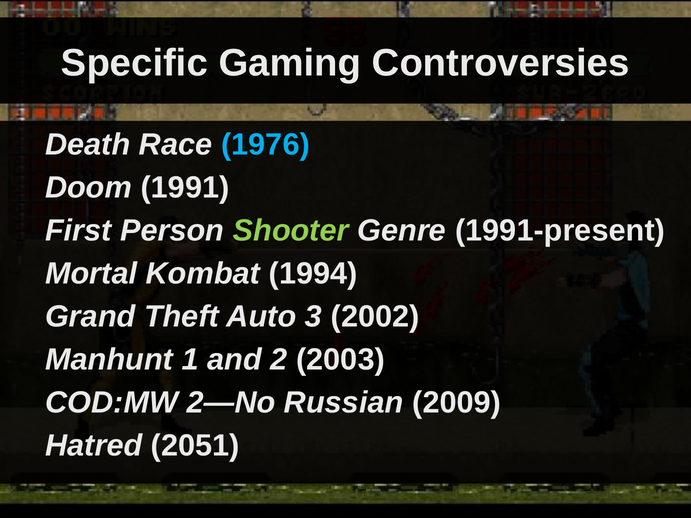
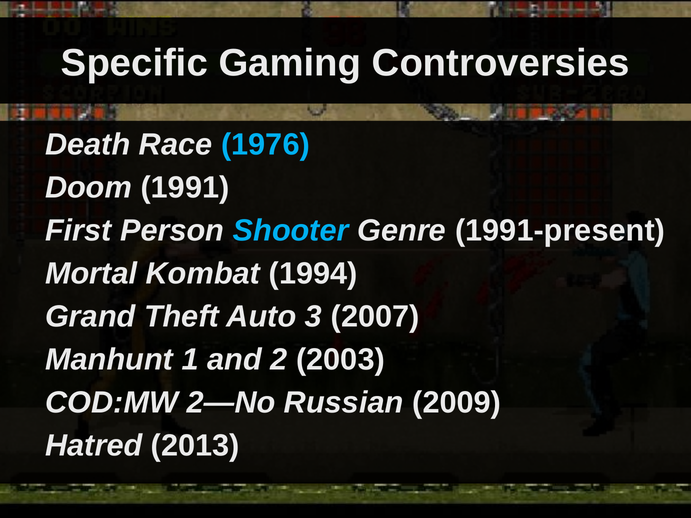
Shooter colour: light green -> light blue (291, 231)
2002: 2002 -> 2007 (375, 317)
2051: 2051 -> 2013 (195, 446)
